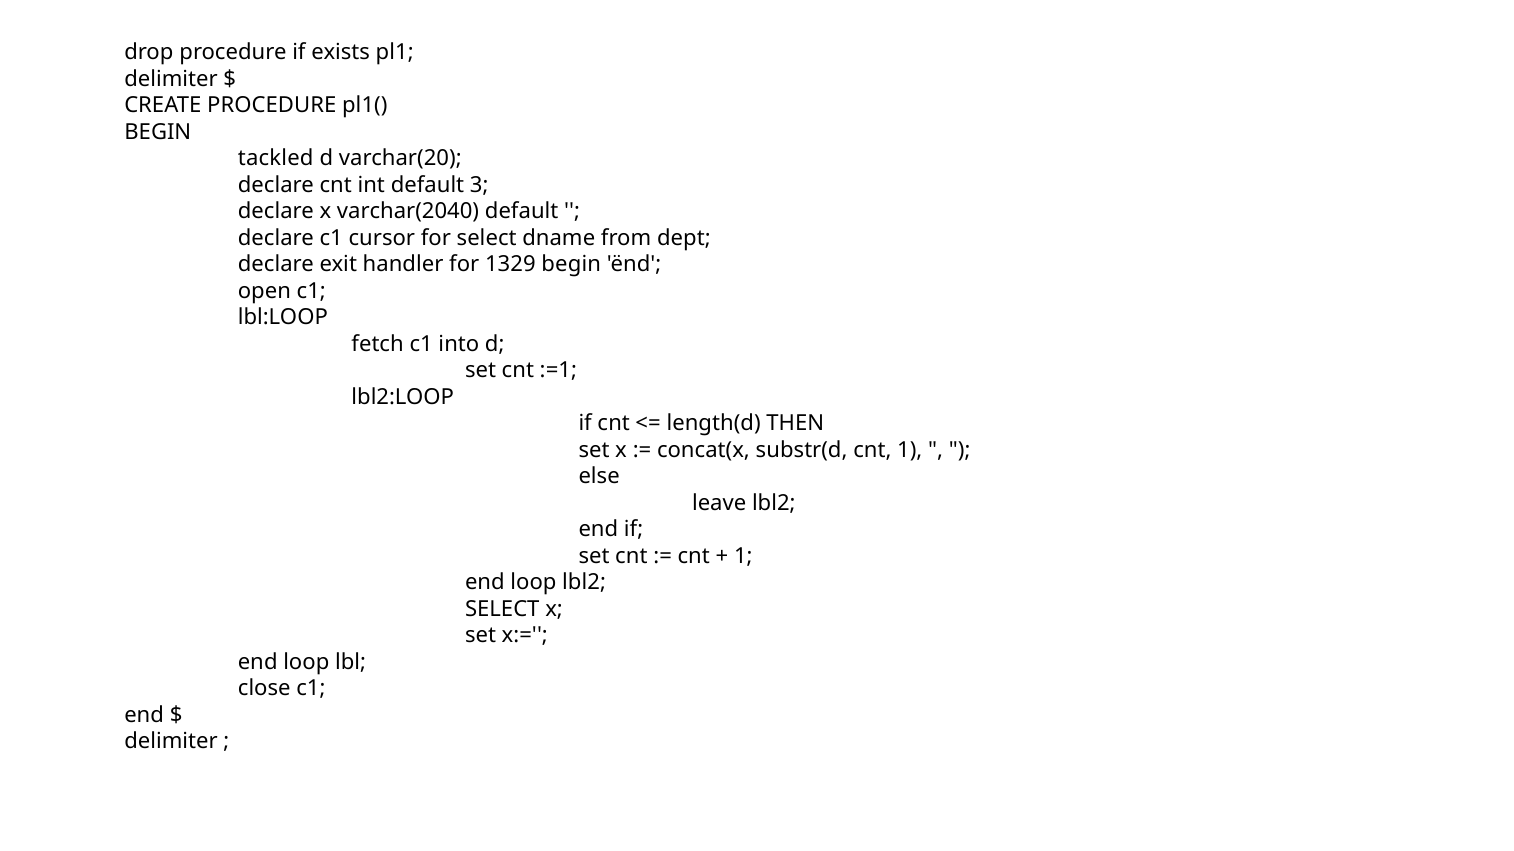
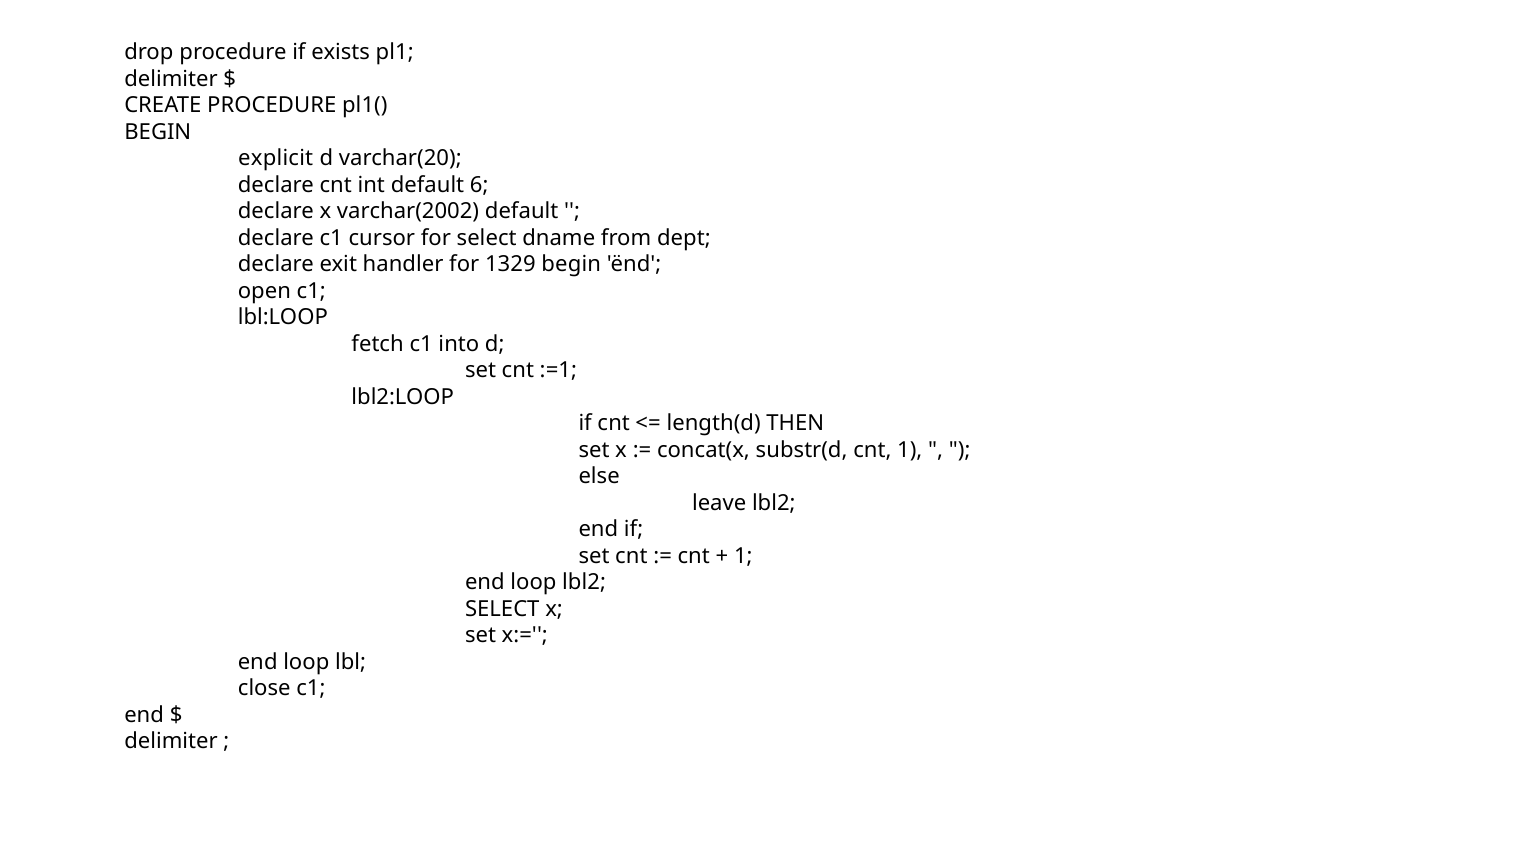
tackled: tackled -> explicit (276, 159)
3: 3 -> 6 (479, 185)
varchar(2040: varchar(2040 -> varchar(2002 (408, 212)
